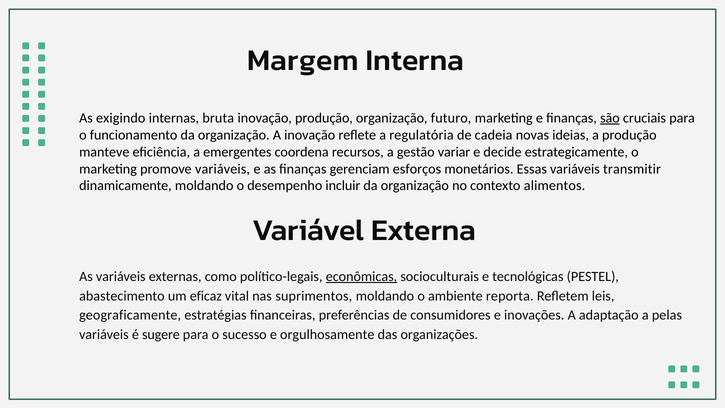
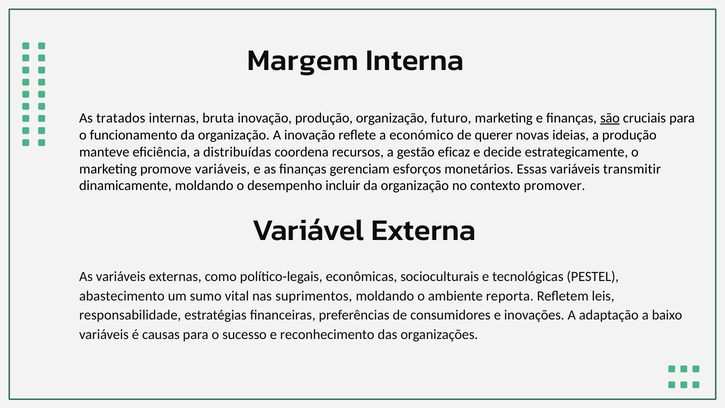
exigindo: exigindo -> tratados (121, 118)
regulatória: regulatória -> económico (422, 135)
cadeia: cadeia -> querer (494, 135)
emergentes: emergentes -> distribuídas (237, 152)
variar: variar -> eficaz (454, 152)
alimentos: alimentos -> promover (555, 186)
econômicas underline: present -> none (361, 276)
eficaz: eficaz -> sumo (206, 296)
geograficamente: geograficamente -> responsabilidade (130, 315)
pelas: pelas -> baixo (667, 315)
sugere: sugere -> causas (161, 334)
orgulhosamente: orgulhosamente -> reconhecimento (327, 334)
